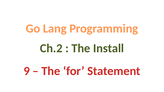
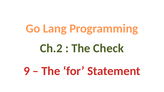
Install: Install -> Check (108, 48)
